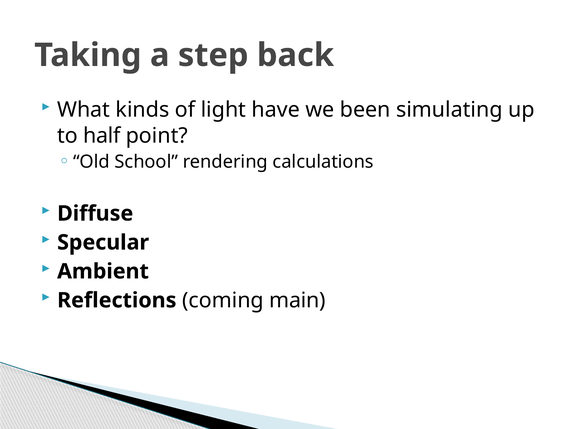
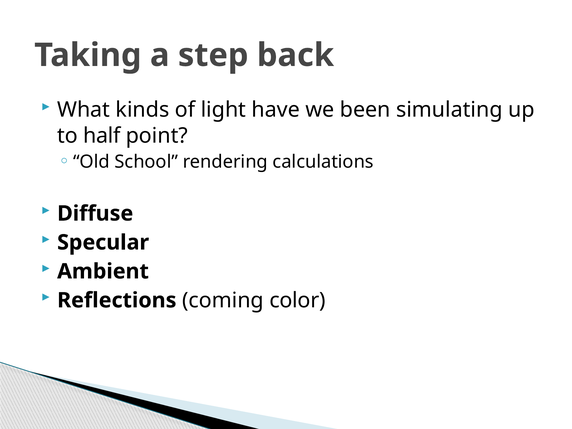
main: main -> color (297, 300)
